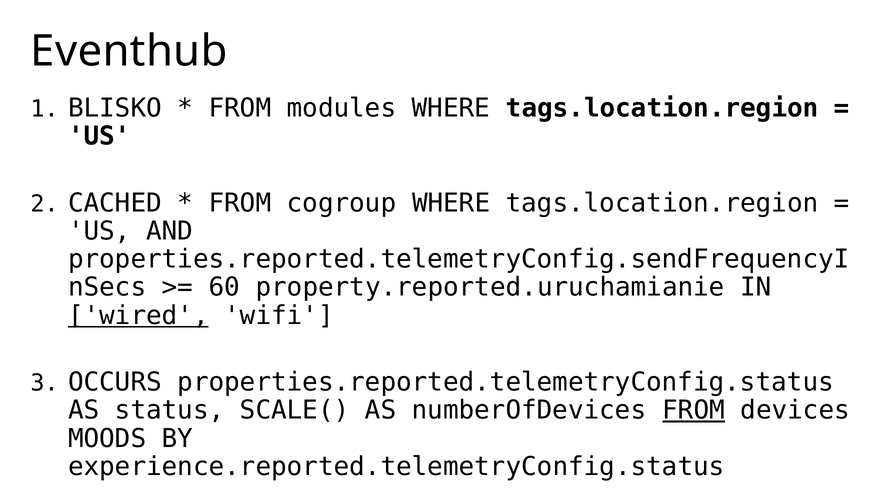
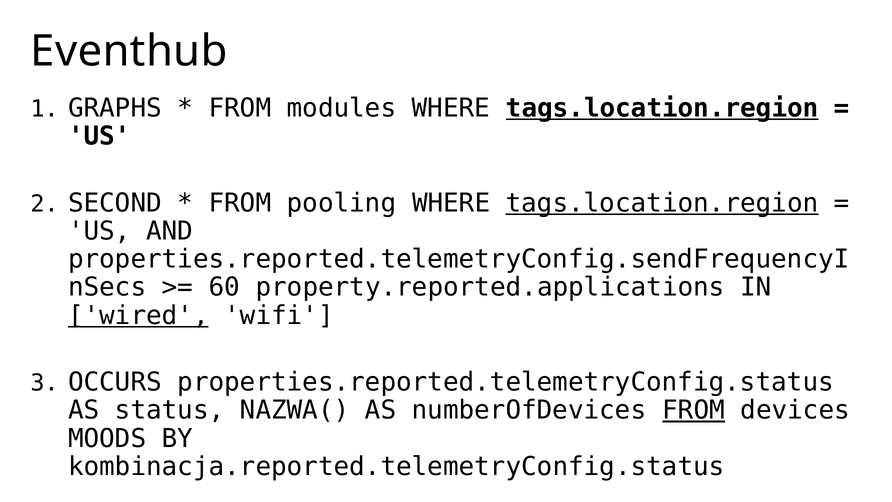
BLISKO: BLISKO -> GRAPHS (115, 108)
tags.location.region underline: none -> present (662, 108)
CACHED: CACHED -> SECOND (115, 203)
cogroup: cogroup -> pooling (341, 203)
tags.location.region underline: none -> present (662, 203)
property.reported.uruchamianie: property.reported.uruchamianie -> property.reported.applications (490, 287)
SCALE(: SCALE( -> NAZWA( (295, 410)
experience.reported.telemetryConfig.status: experience.reported.telemetryConfig.status -> kombinacja.reported.telemetryConfig.status (396, 466)
